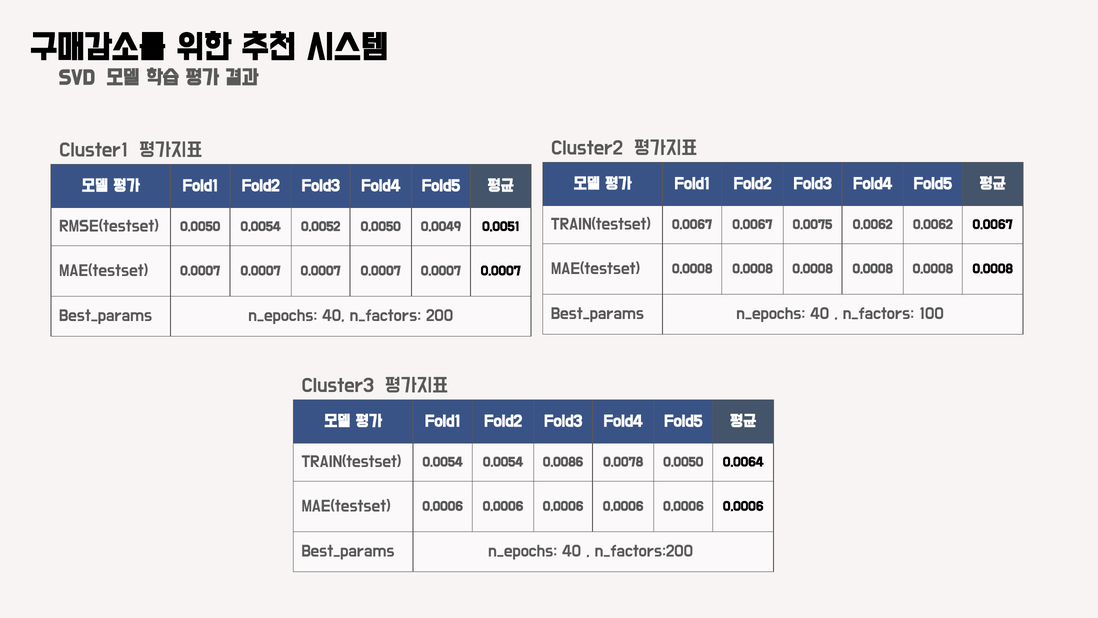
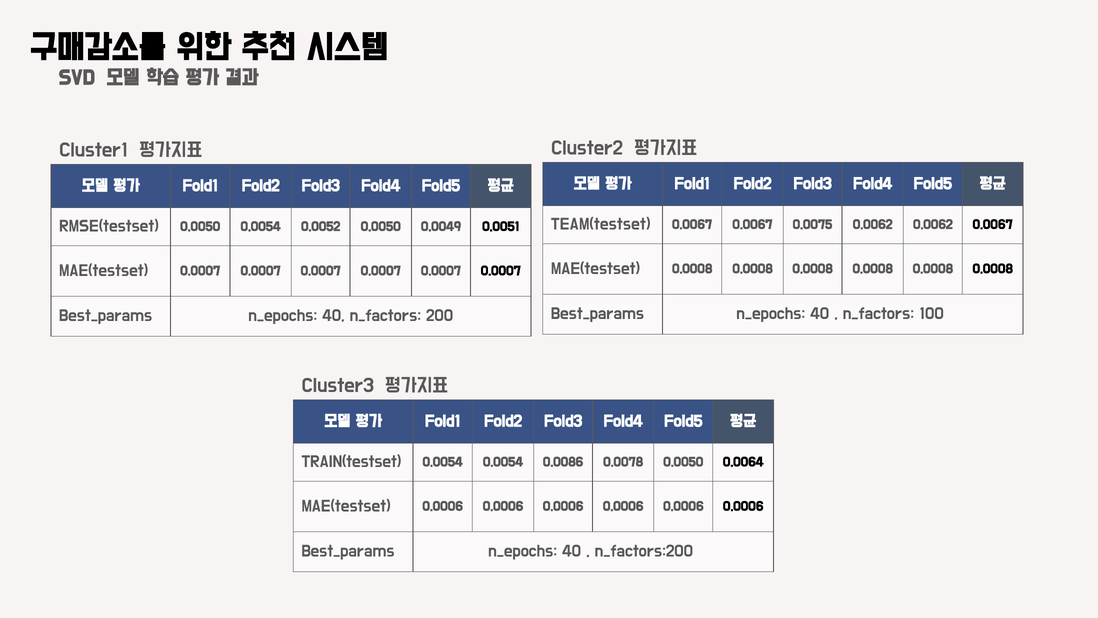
TRAIN(testset: TRAIN(testset -> TEAM(testset (601, 224)
